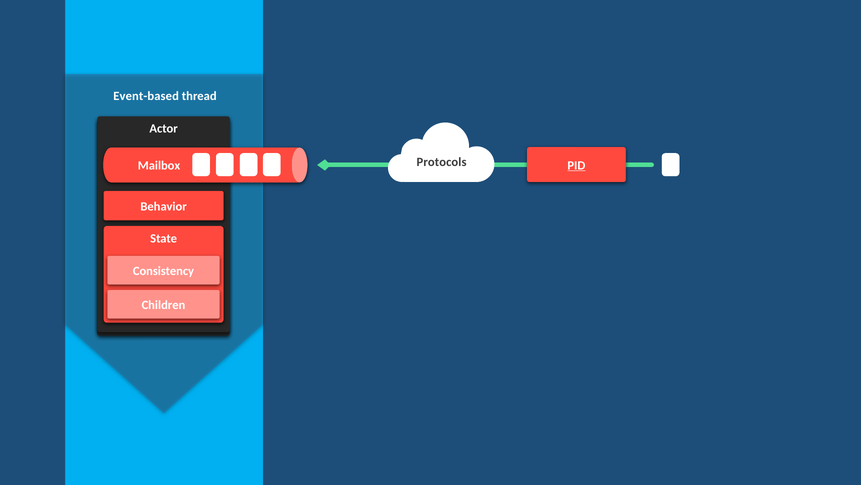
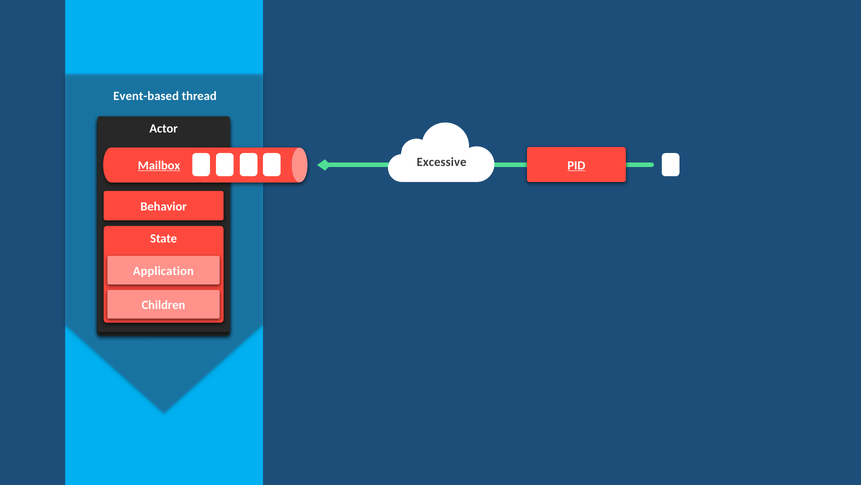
Protocols: Protocols -> Excessive (442, 162)
Mailbox underline: none -> present (159, 165)
Consistency: Consistency -> Application (163, 271)
